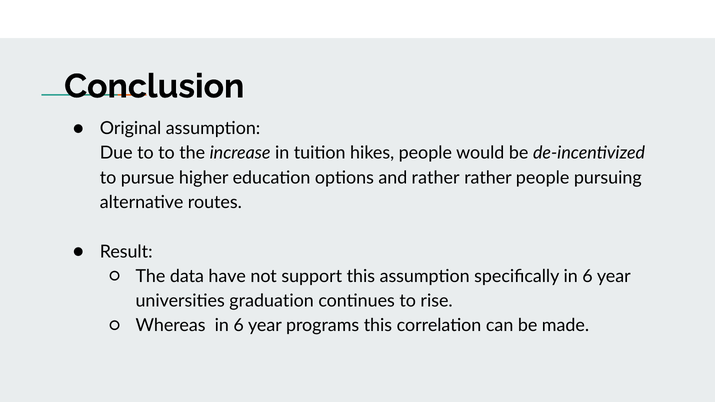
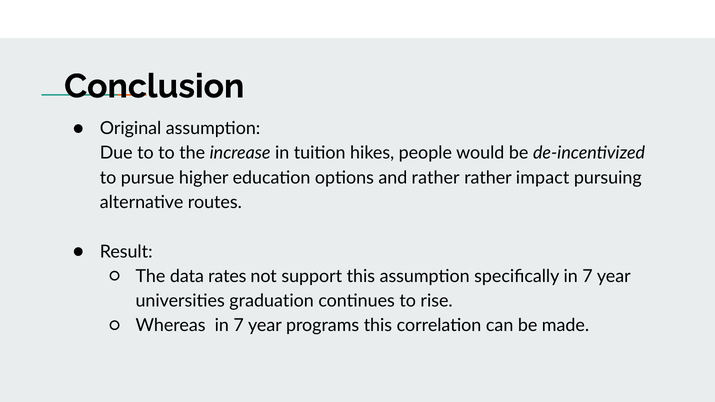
rather people: people -> impact (543, 178)
have: have -> rates (227, 276)
specifically in 6: 6 -> 7 (588, 276)
Whereas in 6: 6 -> 7 (239, 326)
